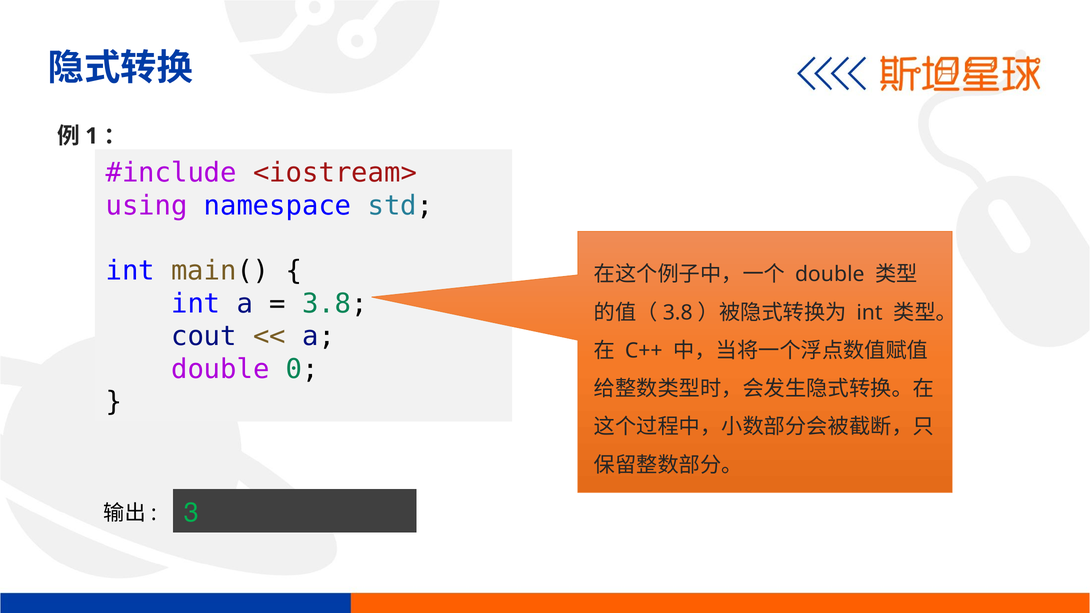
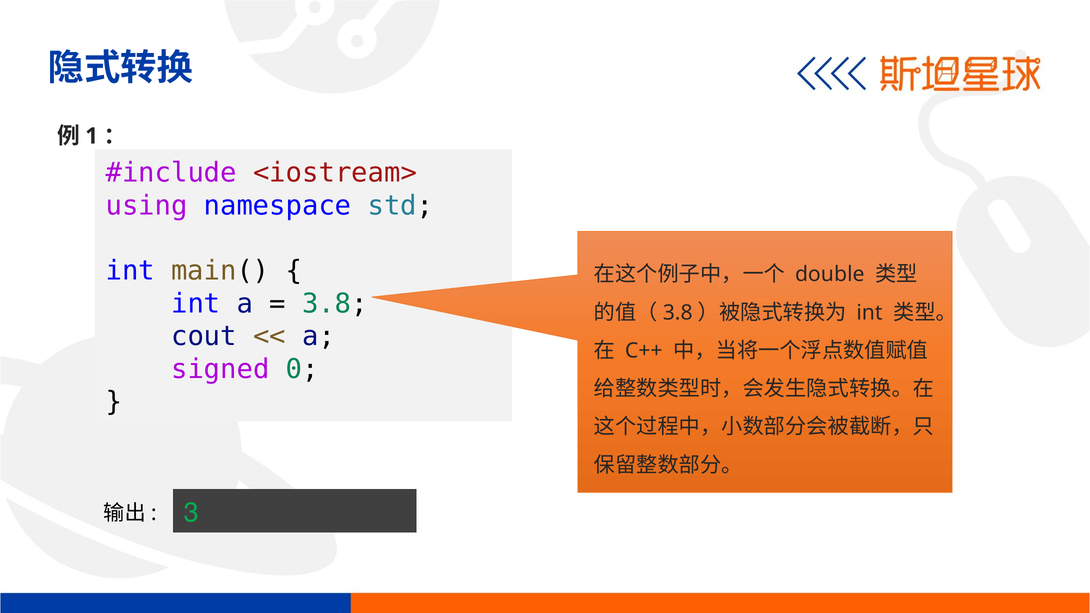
double: double -> signed (220, 369)
